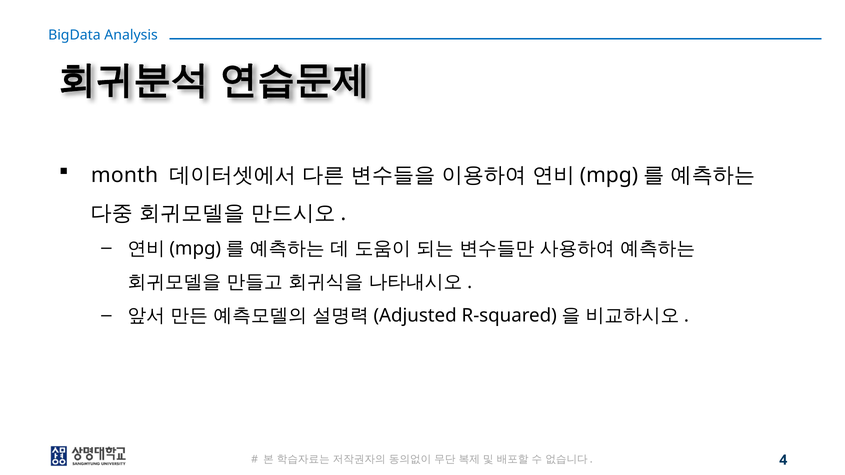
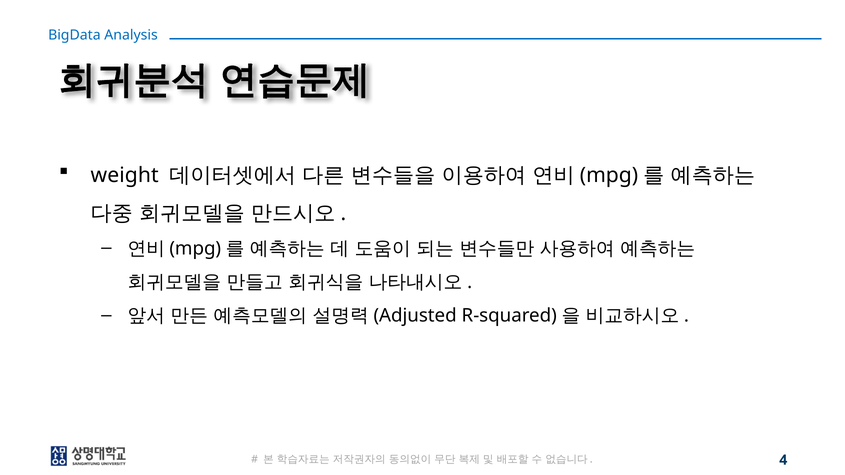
month: month -> weight (125, 176)
